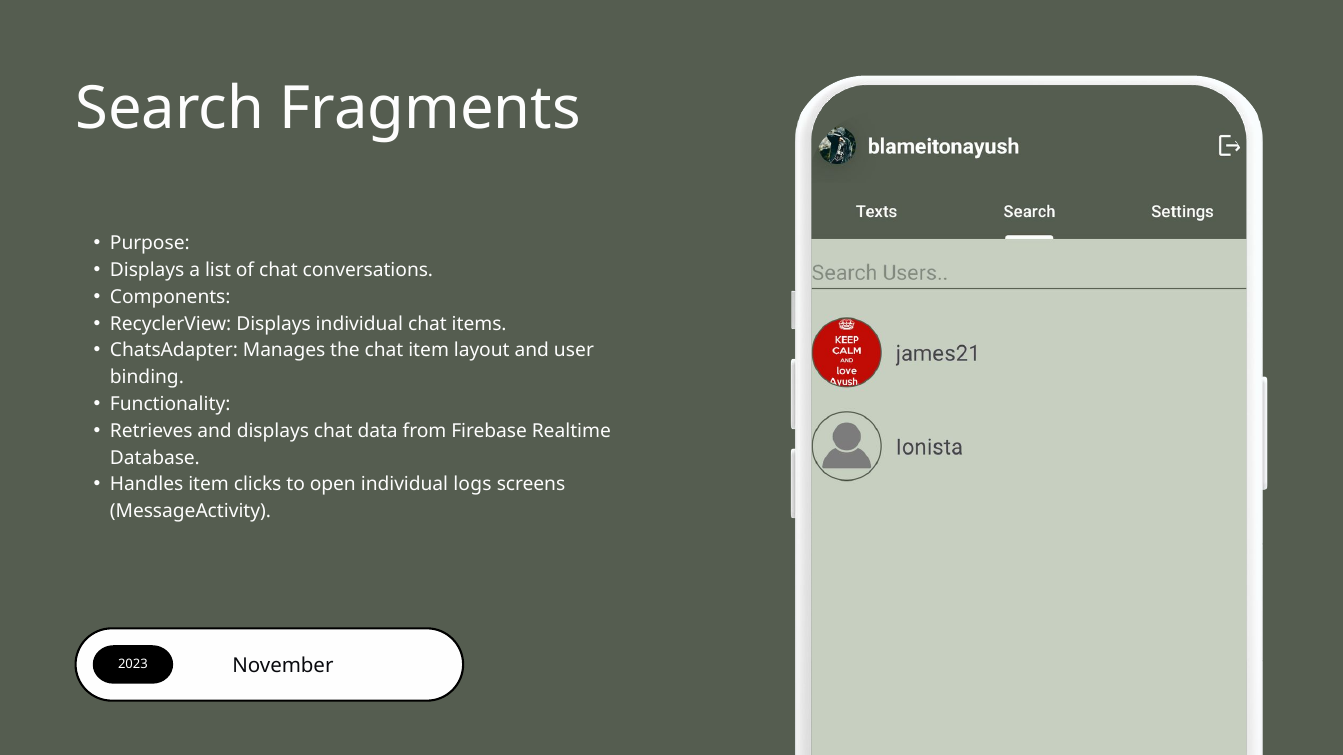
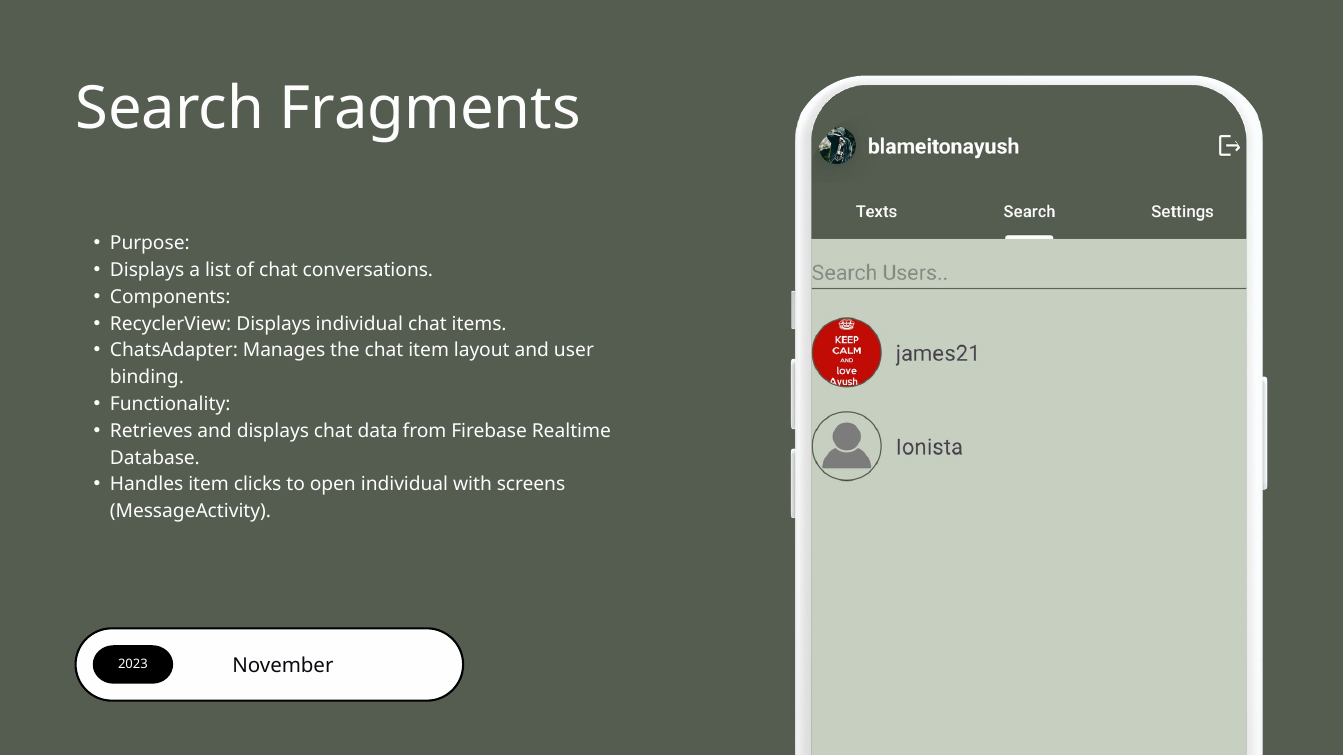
logs: logs -> with (473, 485)
